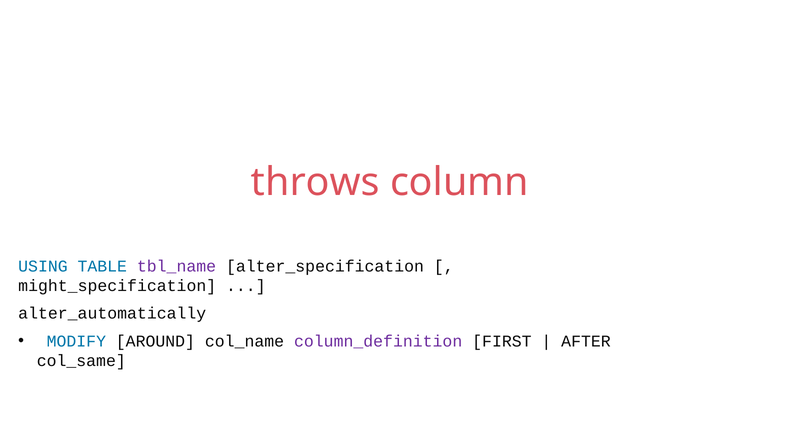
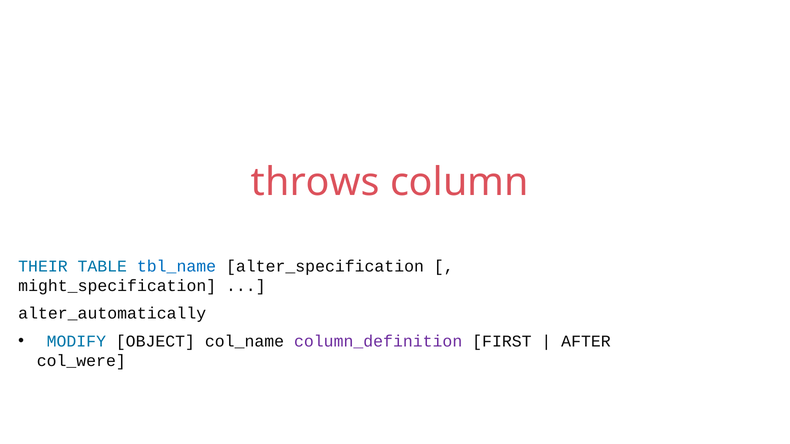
USING: USING -> THEIR (43, 266)
tbl_name colour: purple -> blue (177, 266)
AROUND: AROUND -> OBJECT (155, 341)
col_same: col_same -> col_were (81, 361)
